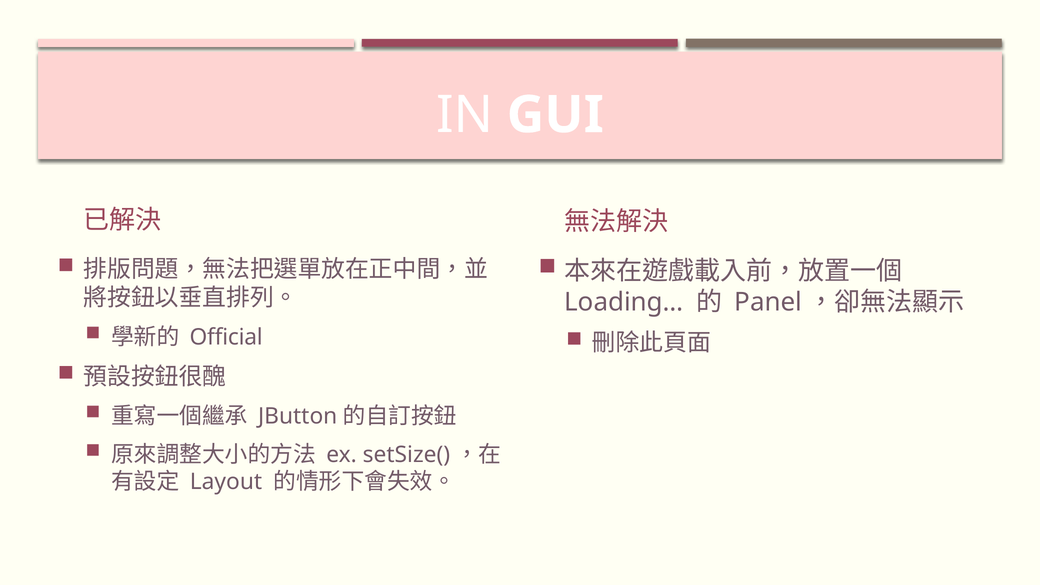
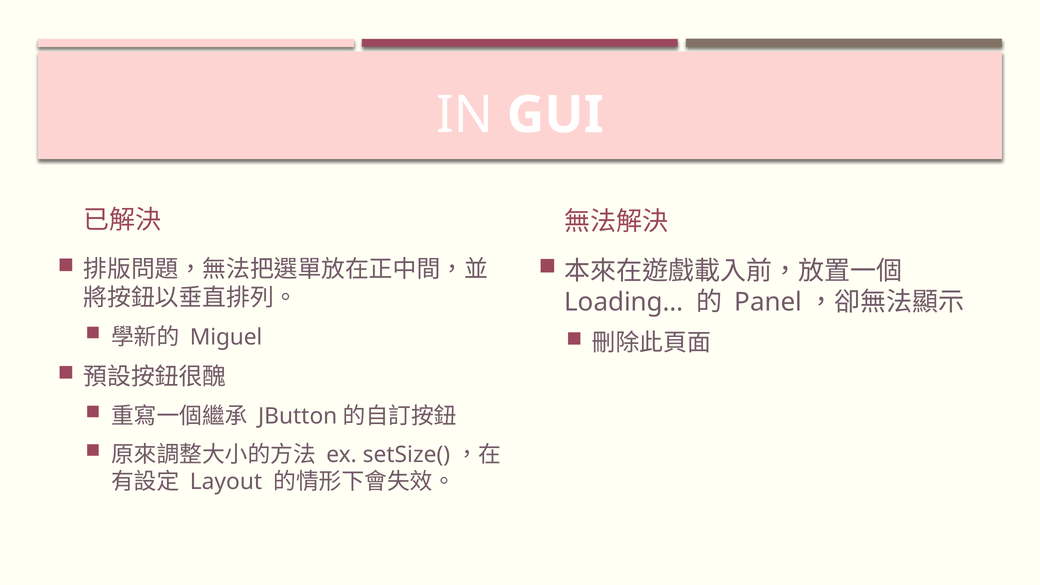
Official: Official -> Miguel (226, 337)
